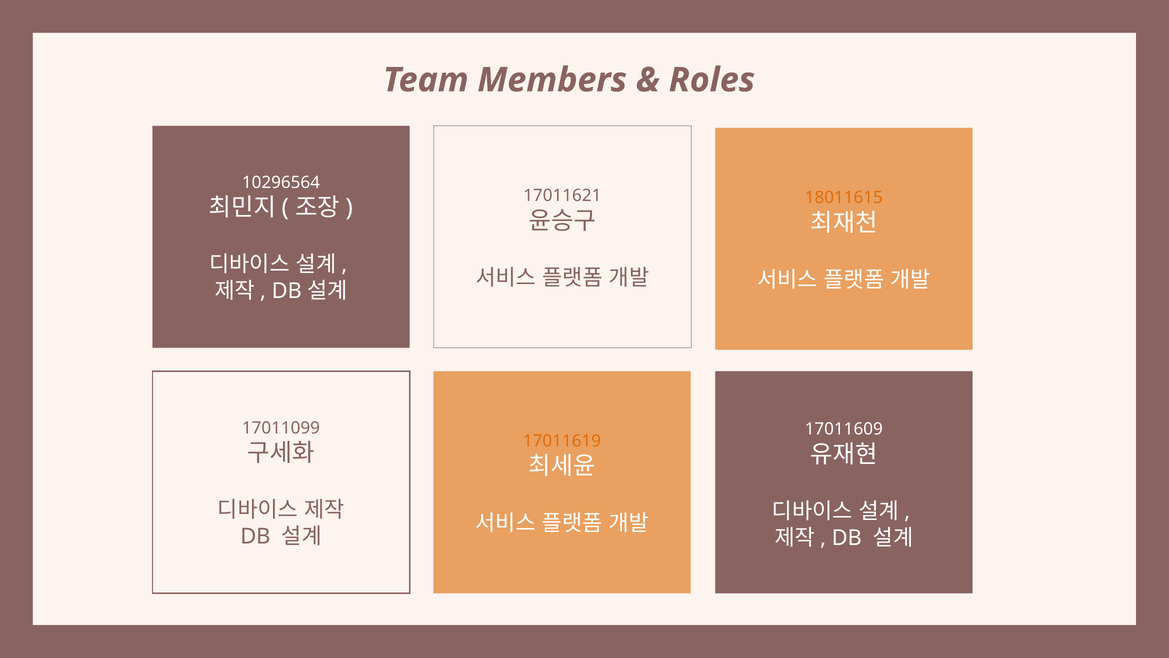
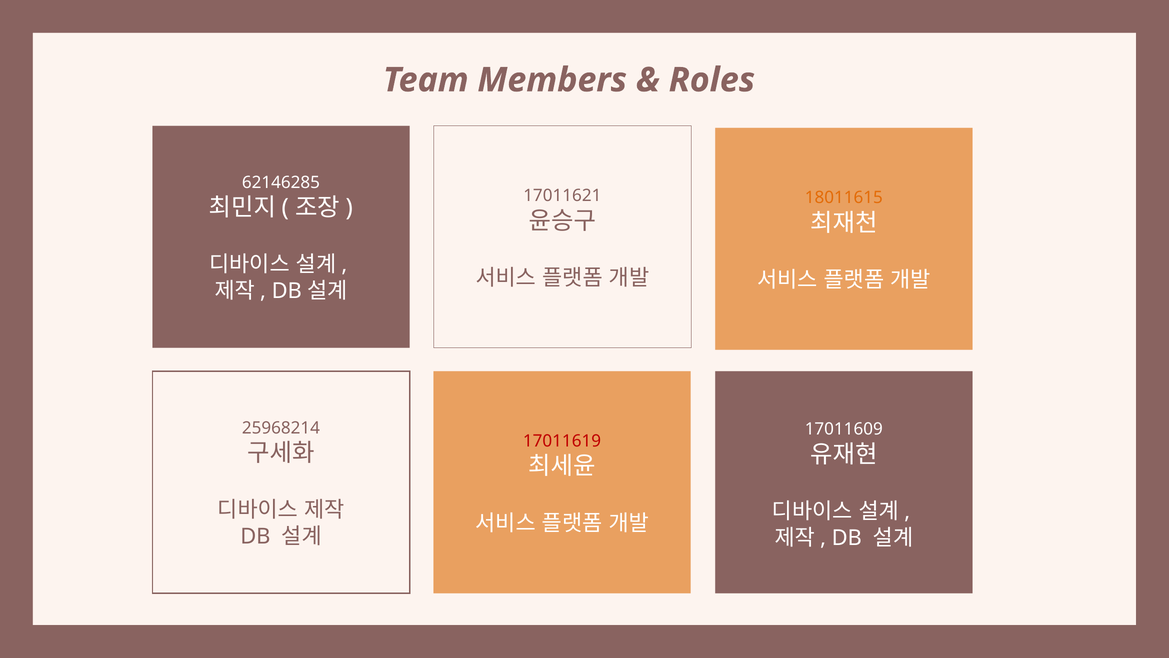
10296564: 10296564 -> 62146285 (281, 182)
17011099: 17011099 -> 25968214 (281, 428)
17011619 colour: orange -> red (562, 441)
